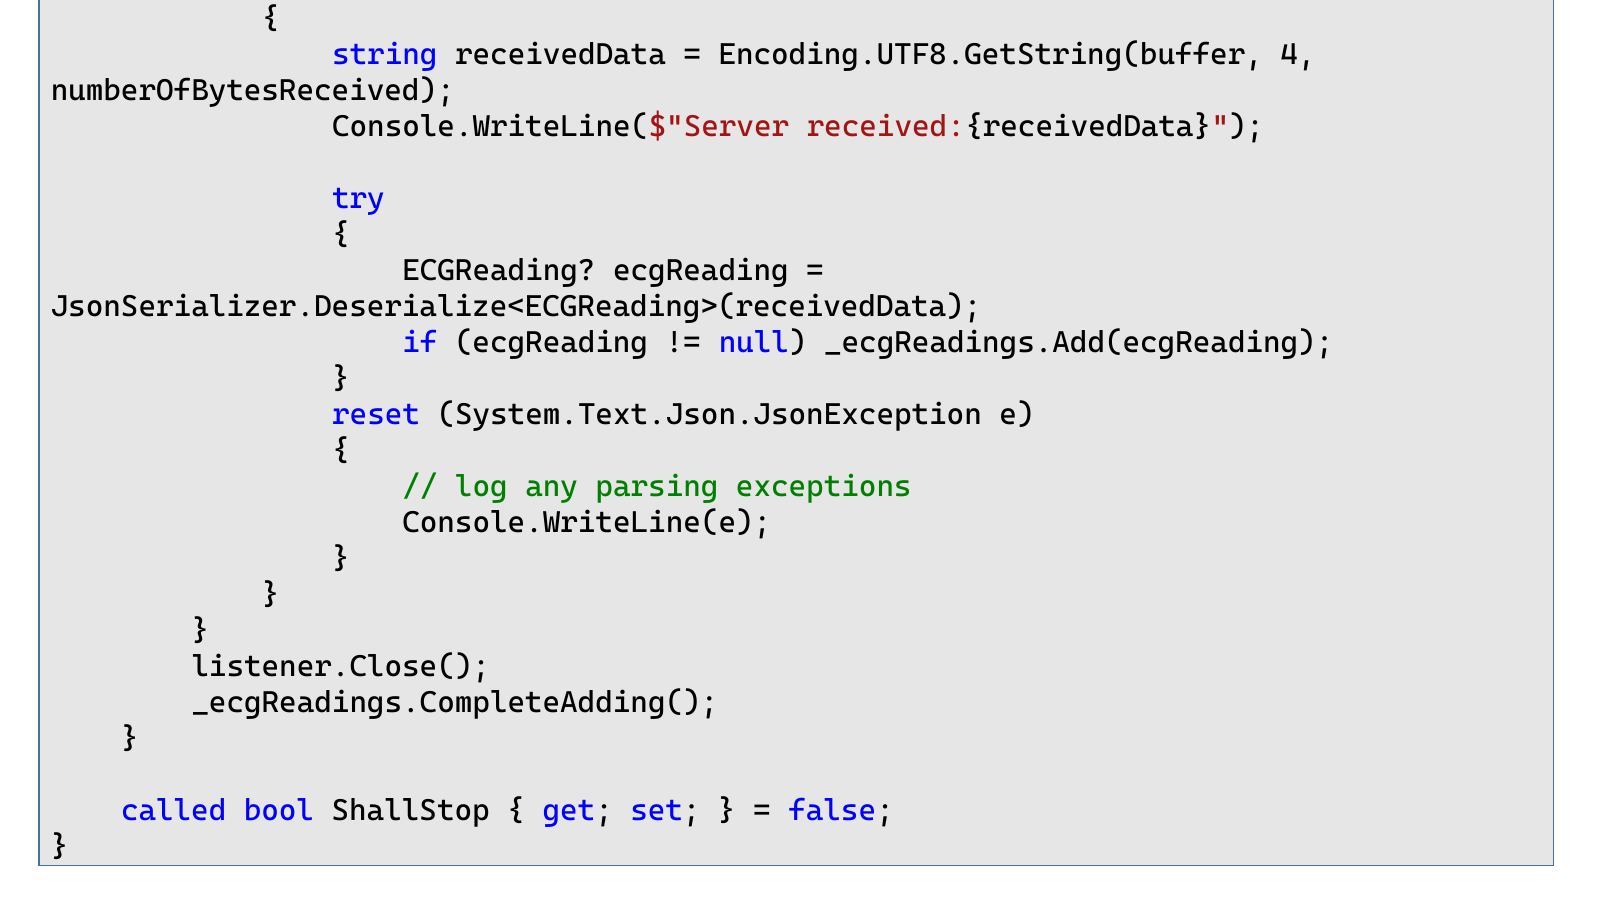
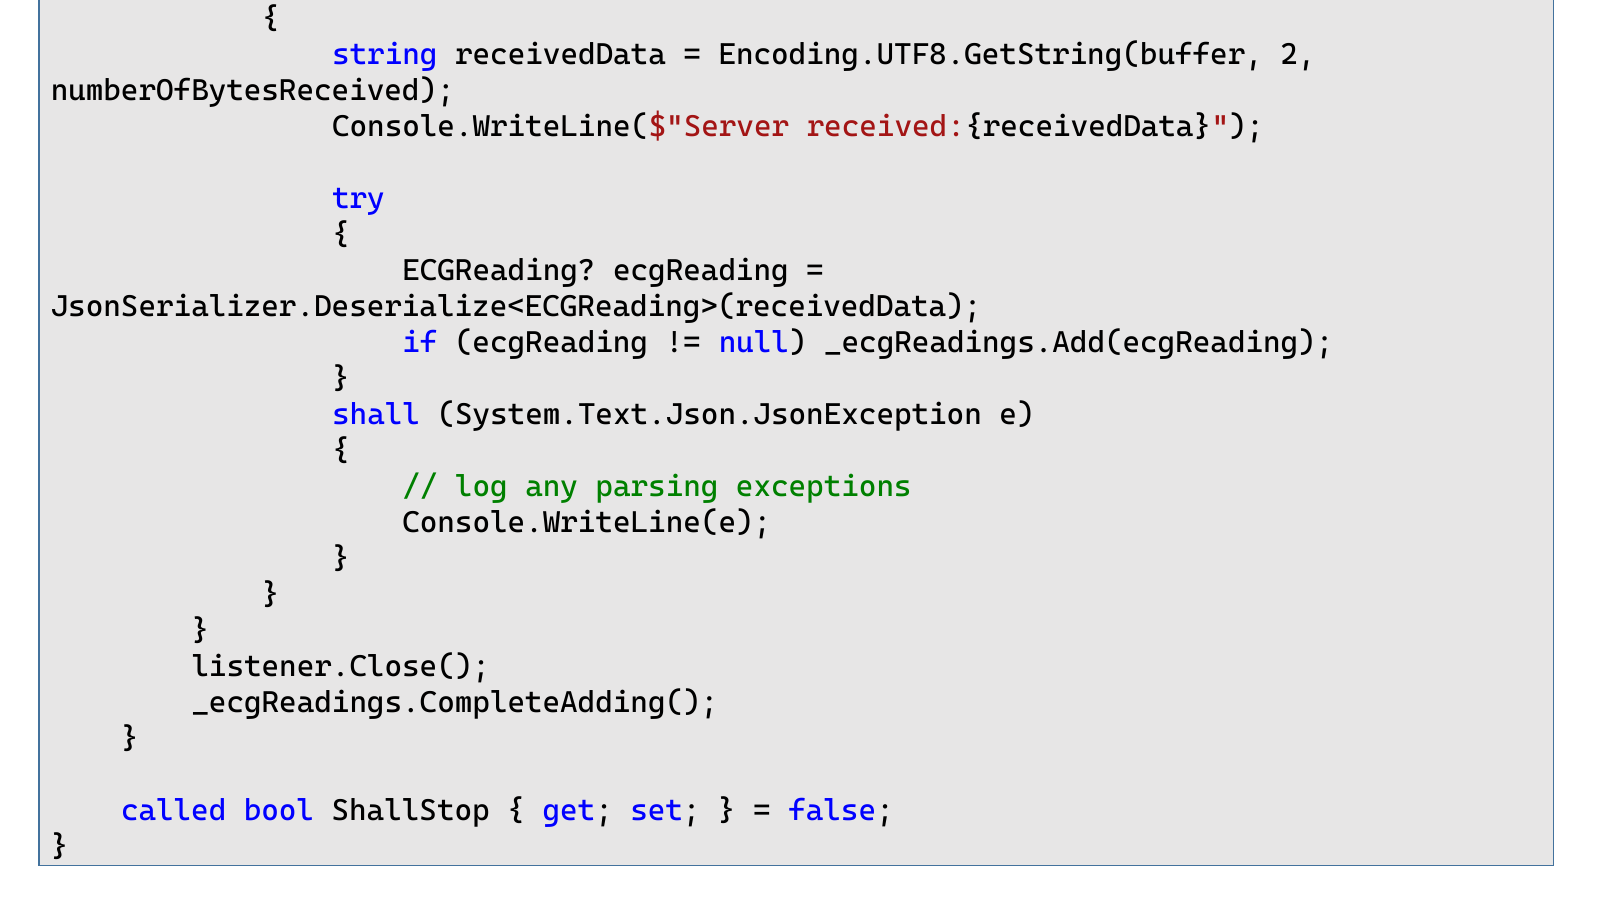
4: 4 -> 2 (1298, 54)
reset: reset -> shall (376, 415)
